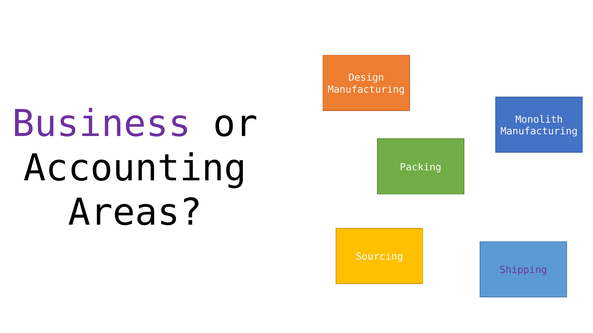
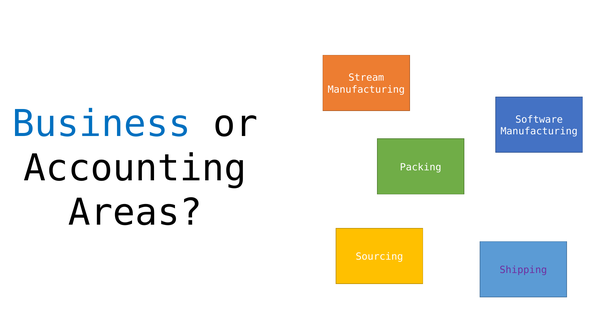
Design: Design -> Stream (366, 78)
Business colour: purple -> blue (102, 124)
Monolith: Monolith -> Software (539, 120)
